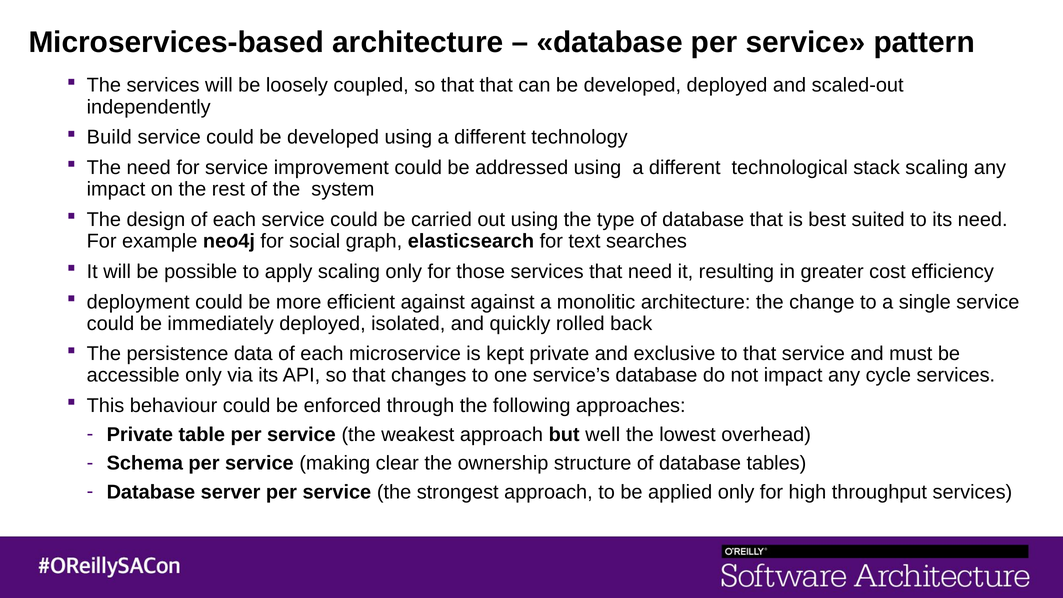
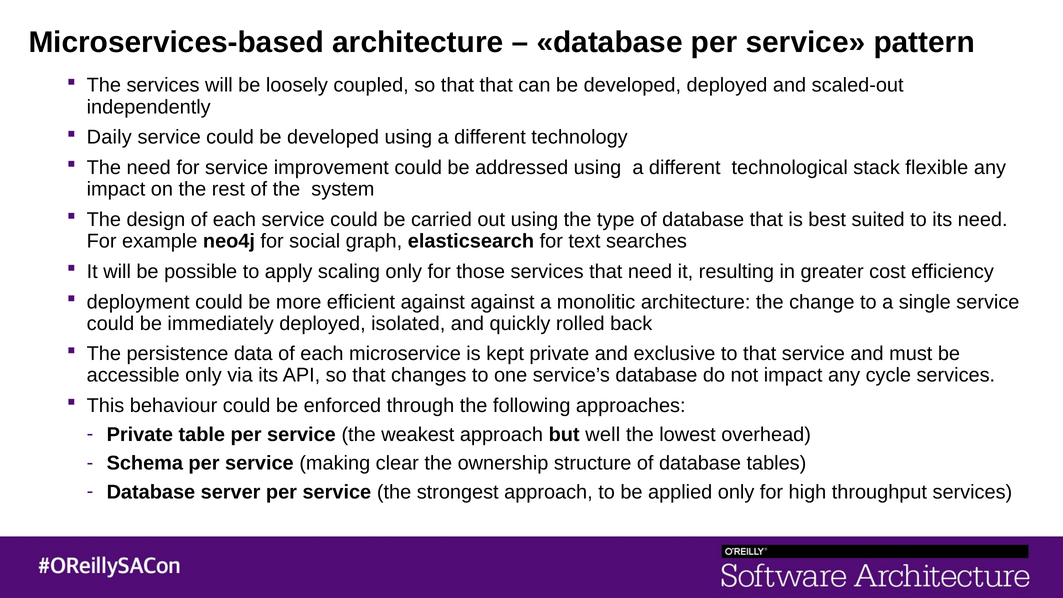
Build: Build -> Daily (109, 137)
stack scaling: scaling -> flexible (937, 168)
